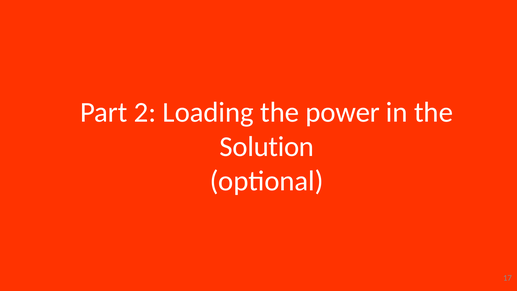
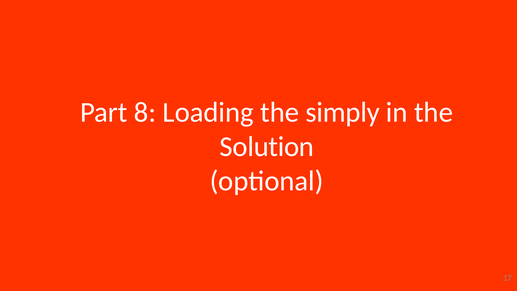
2: 2 -> 8 (145, 112)
power: power -> simply (343, 112)
